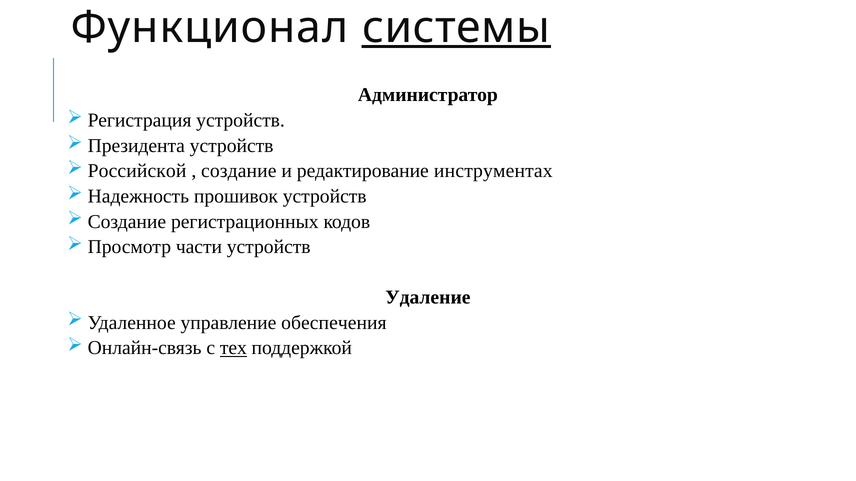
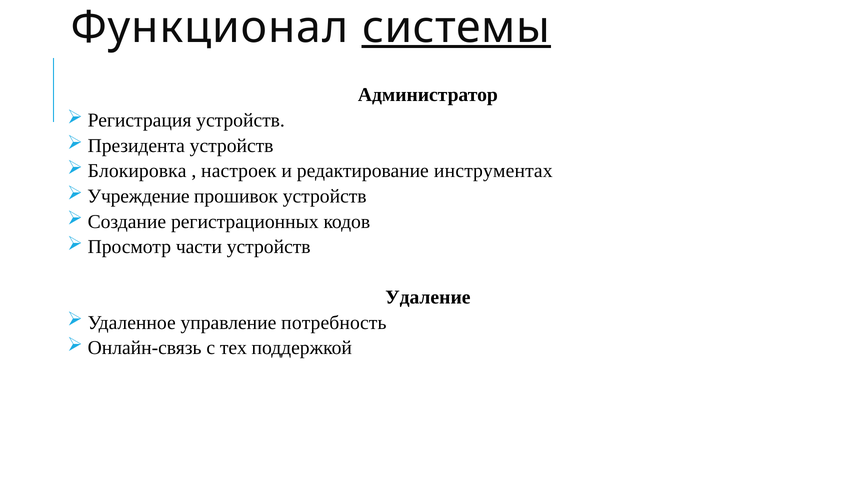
Российской: Российской -> Блокировка (137, 171)
создание: создание -> настроек (239, 171)
Надежность: Надежность -> Учреждение (138, 196)
обеспечения: обеспечения -> потребность (334, 323)
тех underline: present -> none (233, 348)
